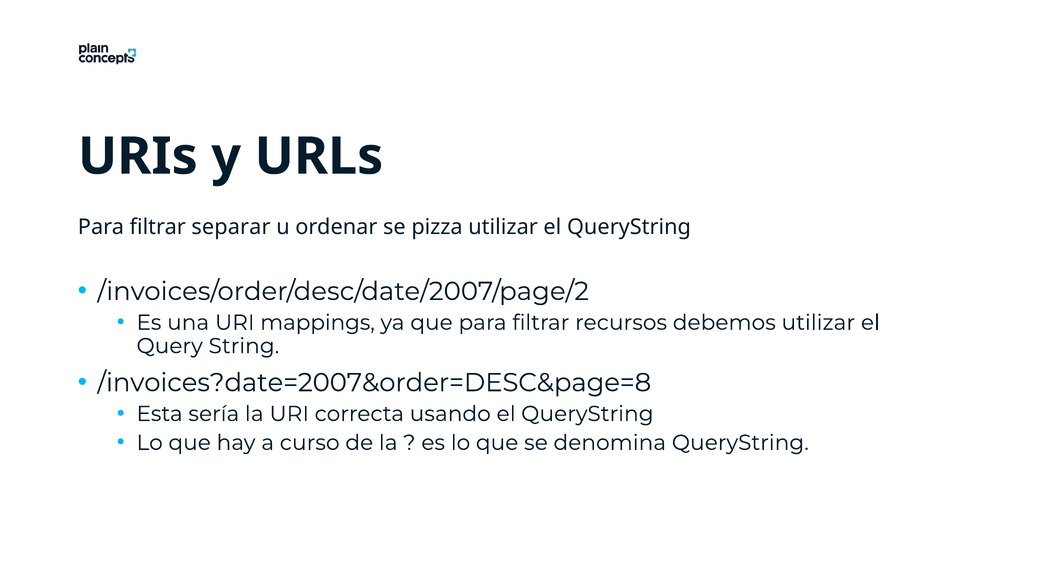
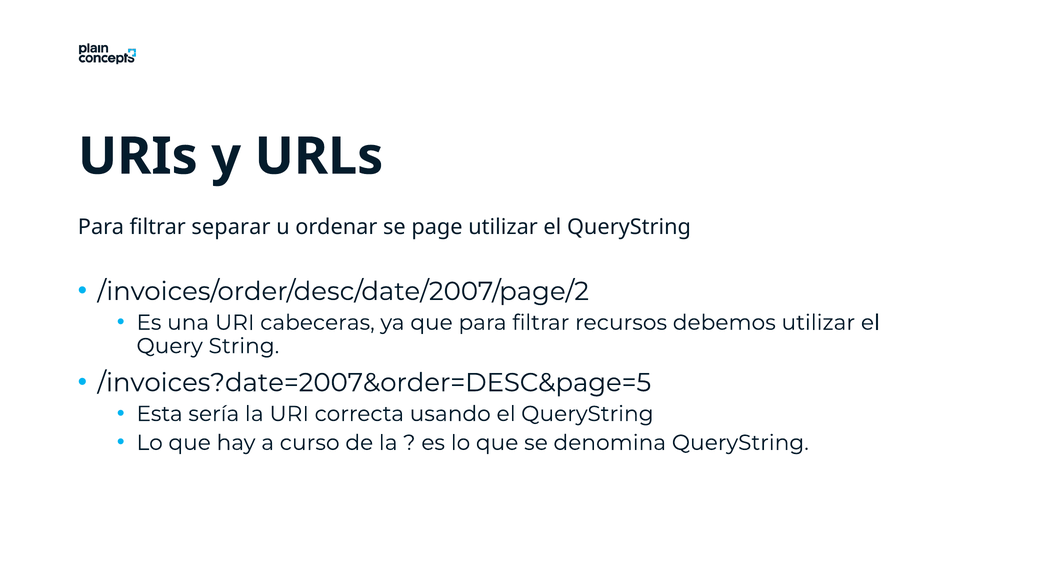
pizza: pizza -> page (437, 227)
mappings: mappings -> cabeceras (317, 323)
/invoices?date=2007&order=DESC&page=8: /invoices?date=2007&order=DESC&page=8 -> /invoices?date=2007&order=DESC&page=5 (374, 383)
